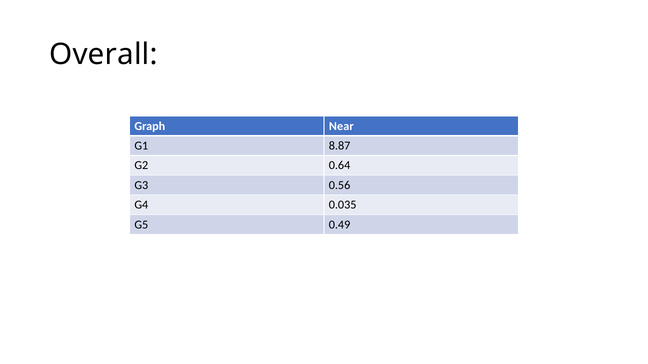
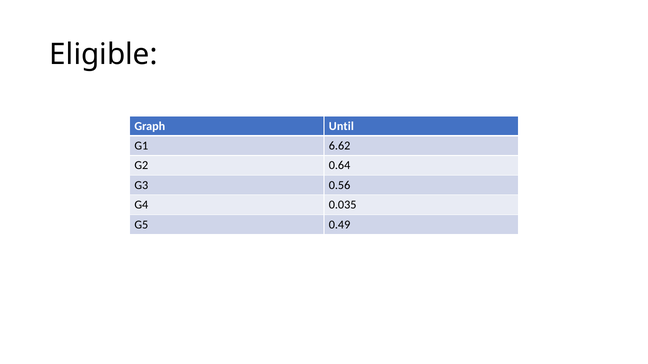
Overall: Overall -> Eligible (104, 54)
Near: Near -> Until (341, 126)
8.87: 8.87 -> 6.62 (340, 146)
